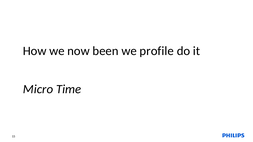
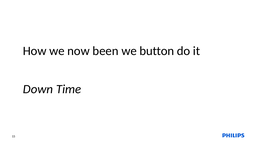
profile: profile -> button (157, 51)
Micro: Micro -> Down (38, 89)
